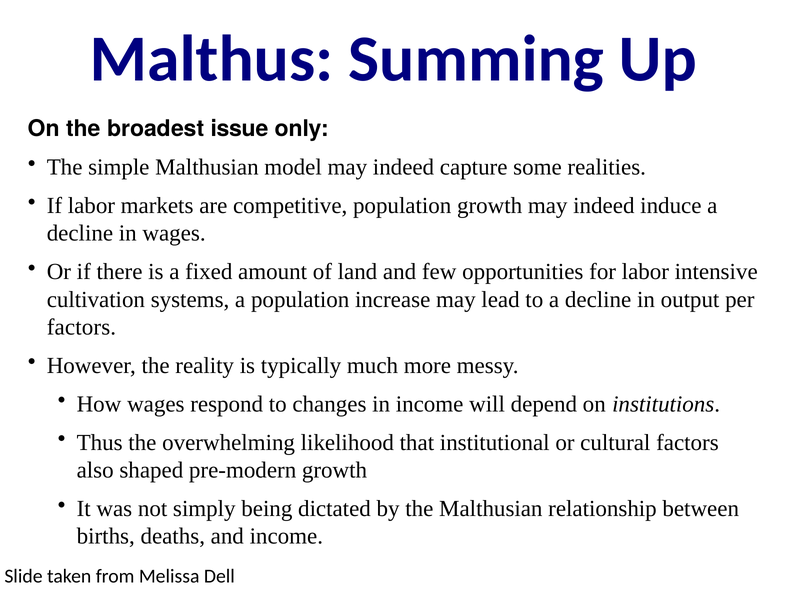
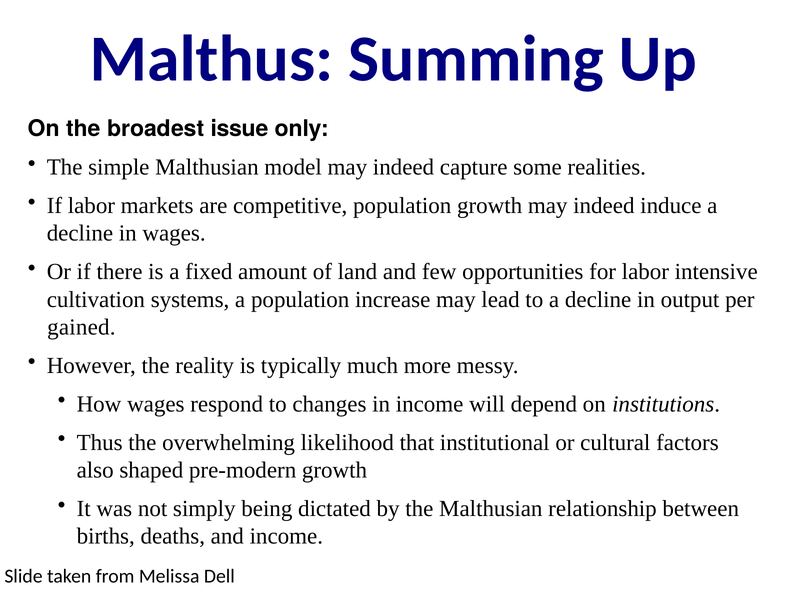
factors: factors -> gained (81, 327)
